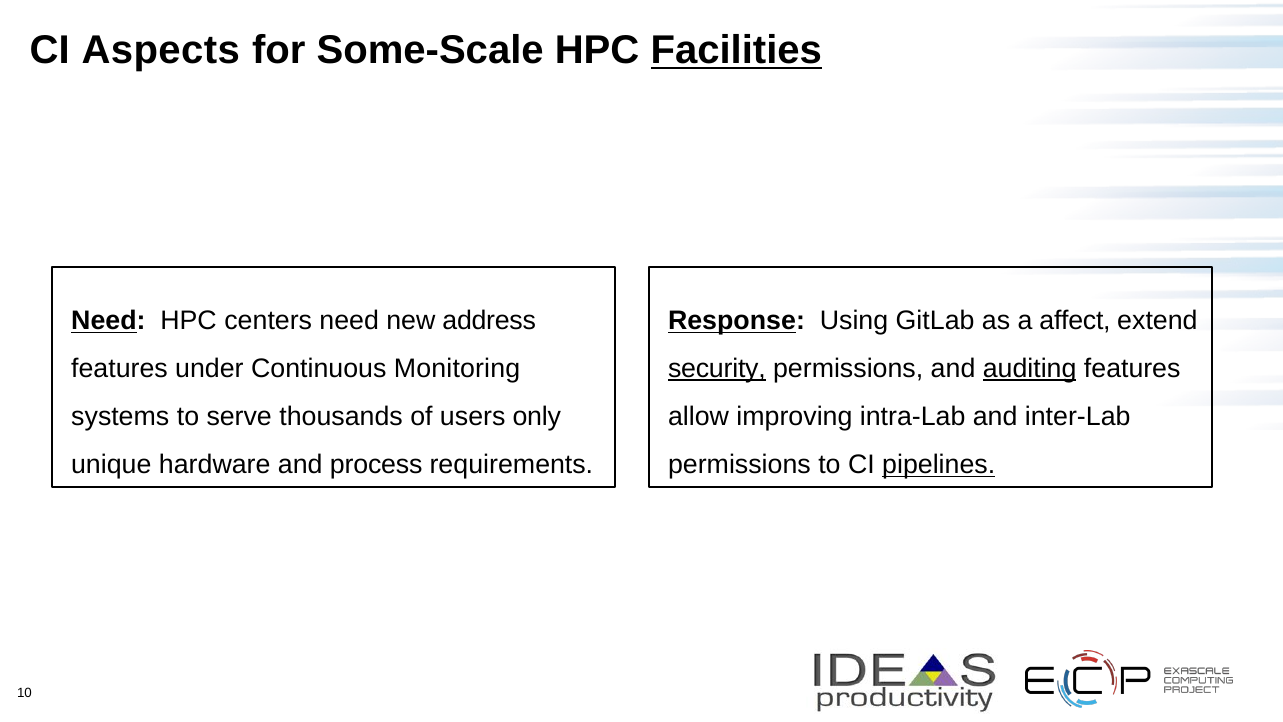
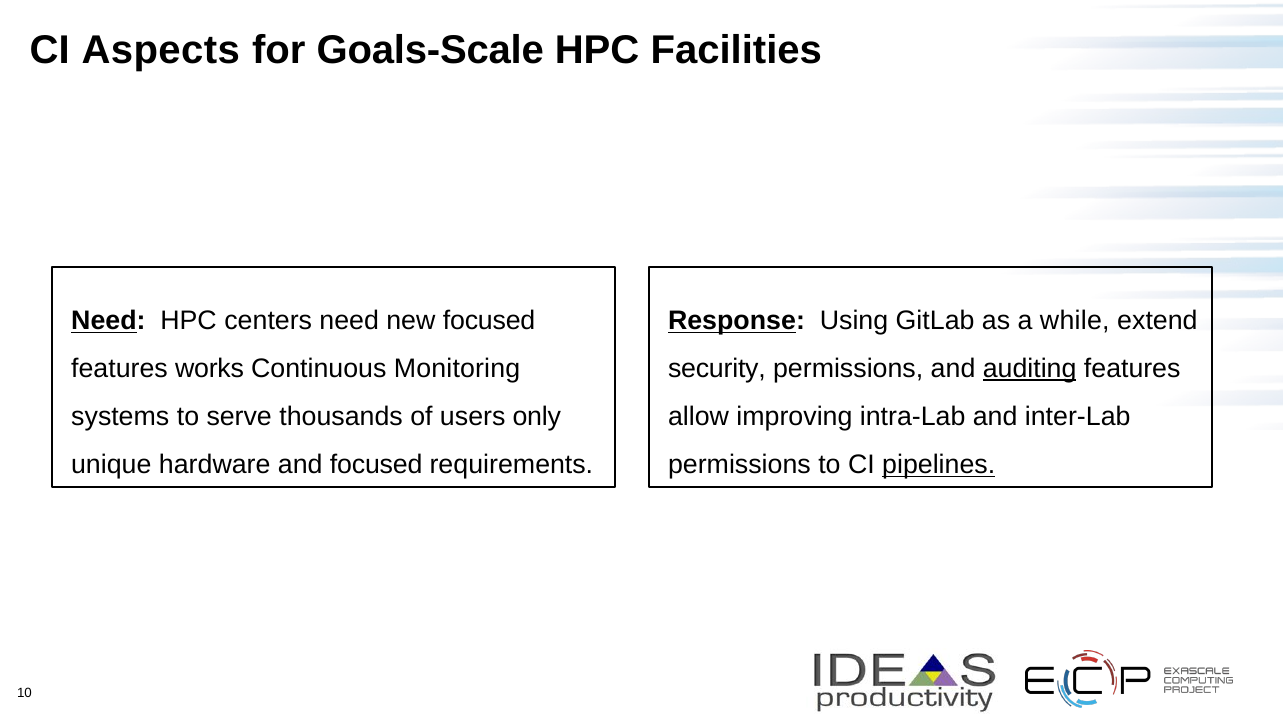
Some-Scale: Some-Scale -> Goals-Scale (430, 51)
Facilities underline: present -> none (736, 51)
new address: address -> focused (489, 321)
affect: affect -> while (1075, 321)
under: under -> works (210, 369)
security underline: present -> none (717, 369)
and process: process -> focused (376, 465)
